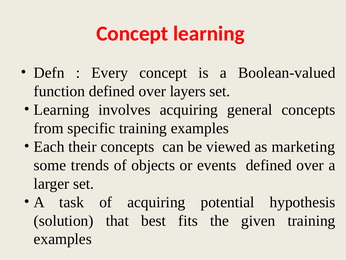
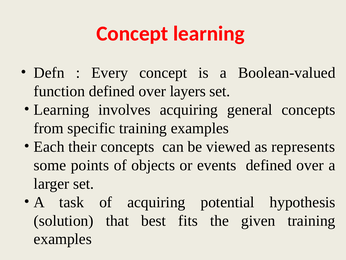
marketing: marketing -> represents (303, 146)
trends: trends -> points (90, 165)
